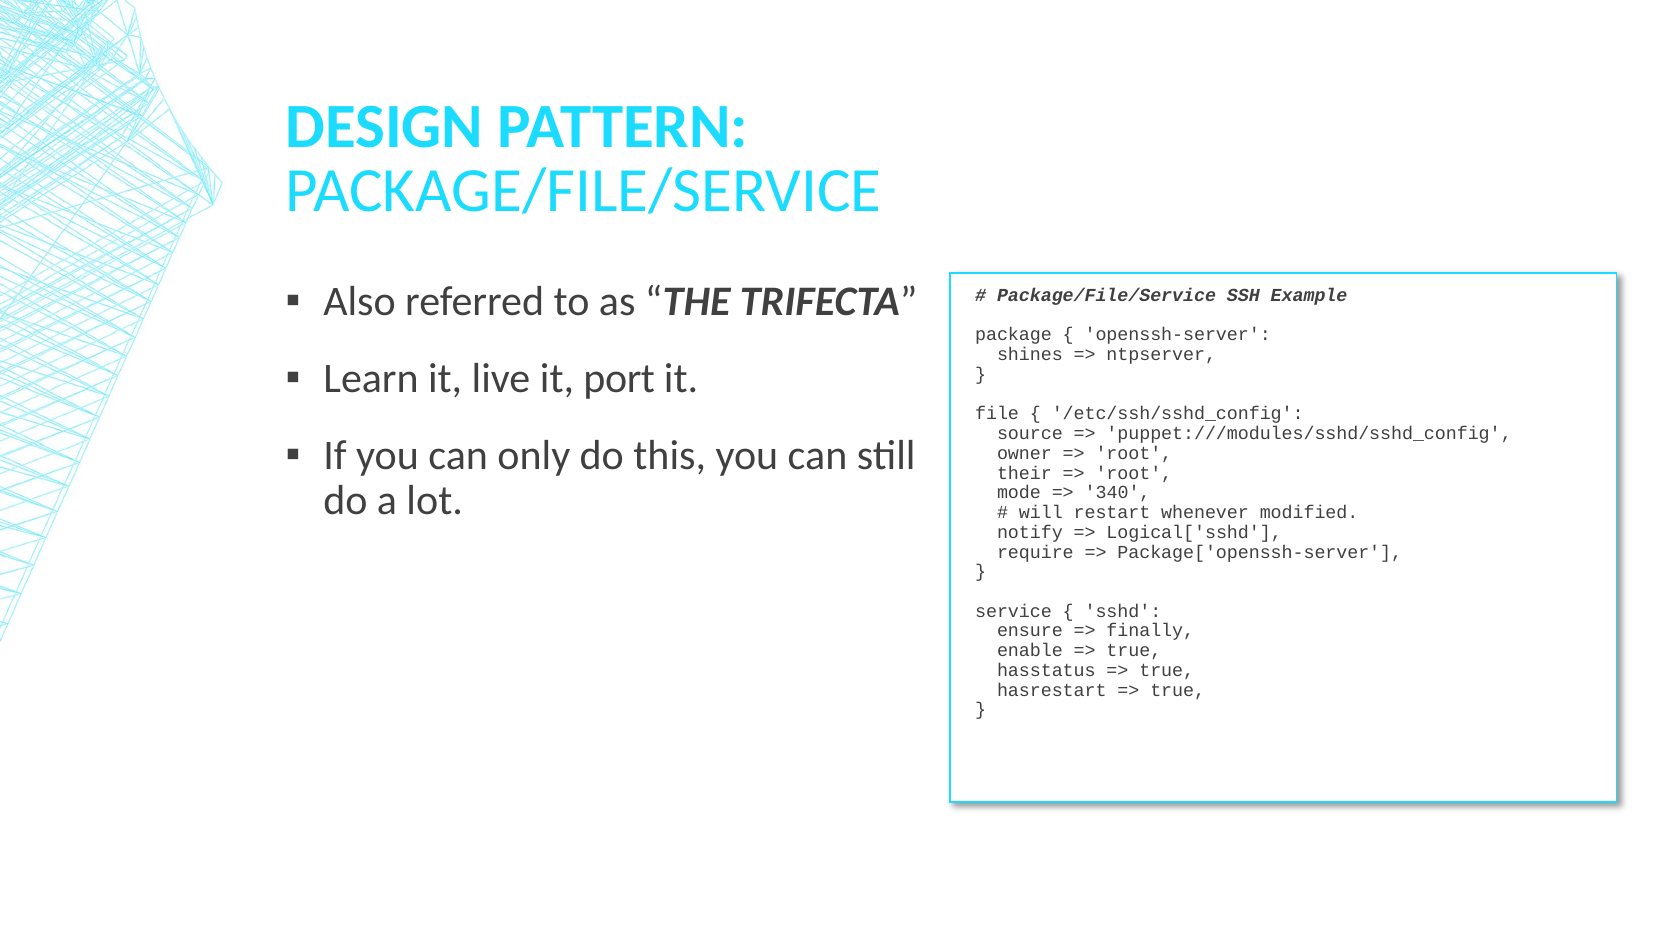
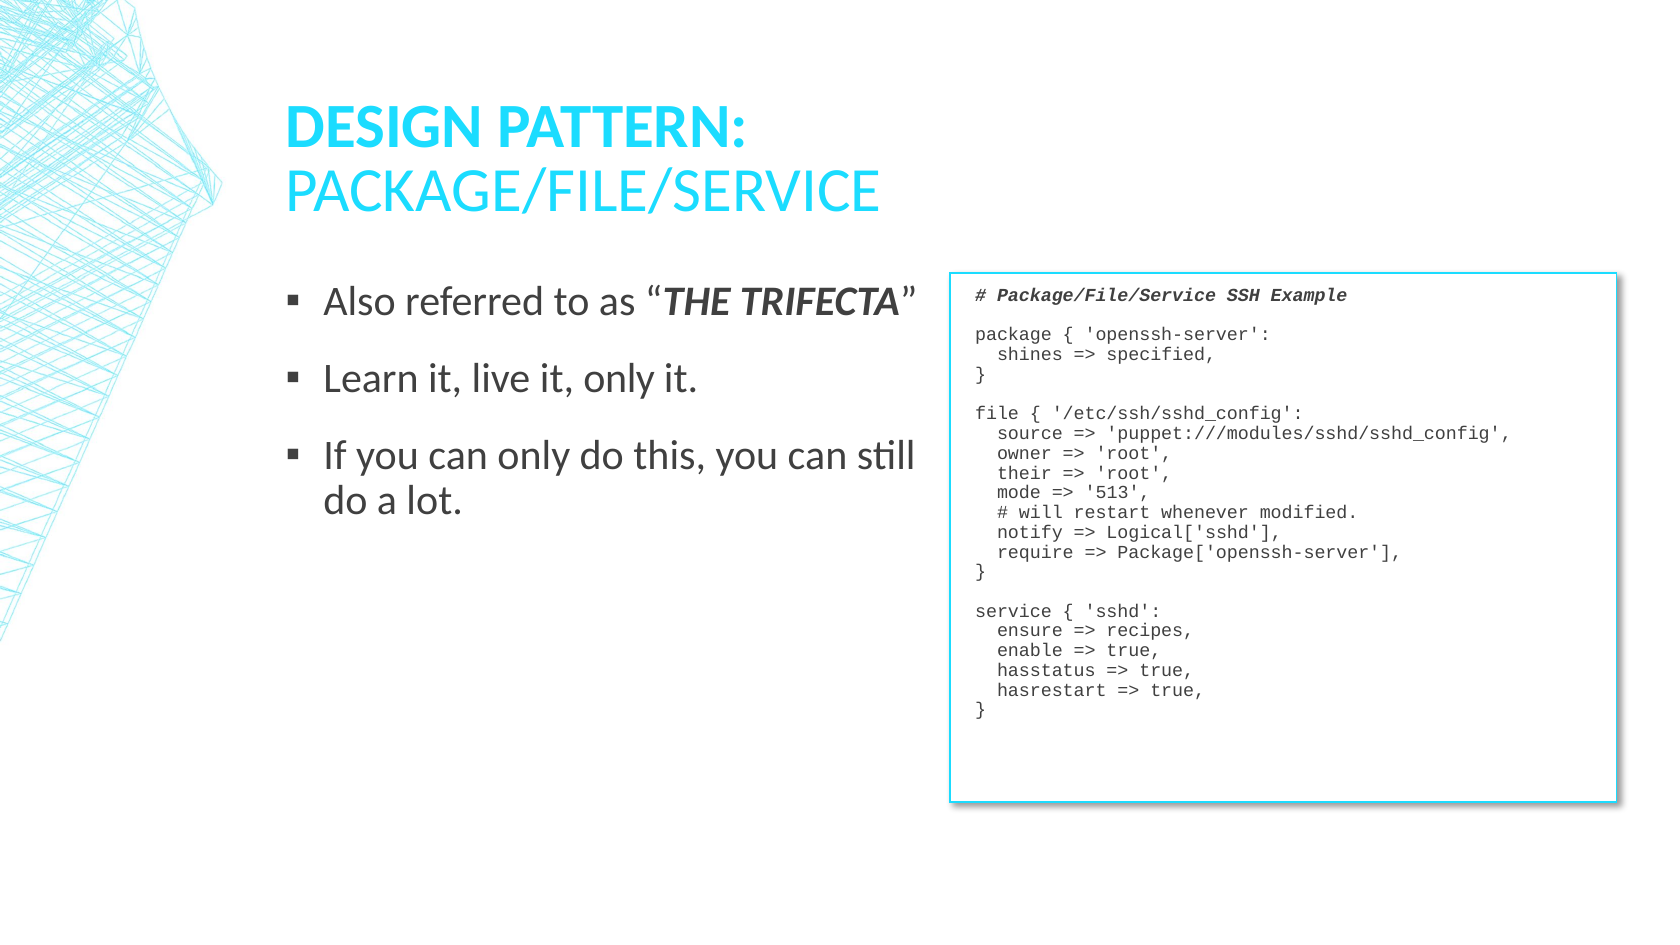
ntpserver: ntpserver -> specified (1161, 355)
it port: port -> only (619, 379)
340: 340 -> 513 (1118, 493)
finally: finally -> recipes (1150, 631)
